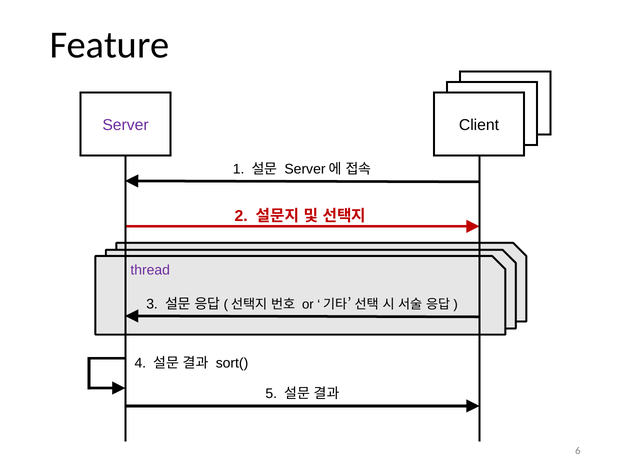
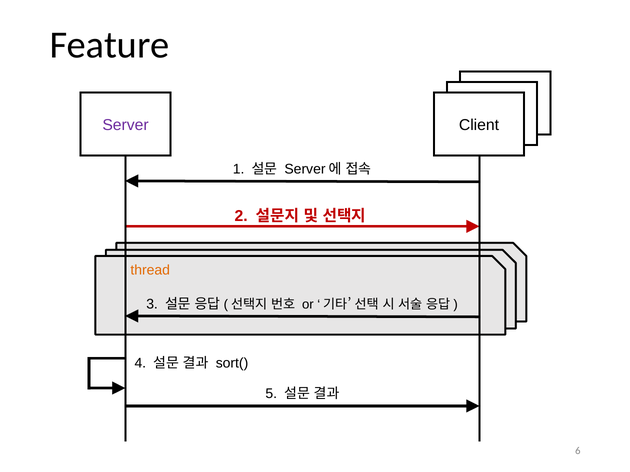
thread colour: purple -> orange (150, 271)
